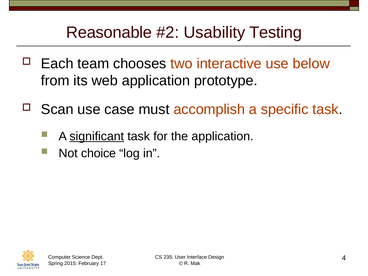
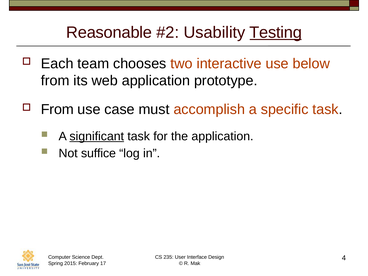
Testing underline: none -> present (276, 32)
Scan: Scan -> From (57, 109)
choice: choice -> suffice (98, 153)
